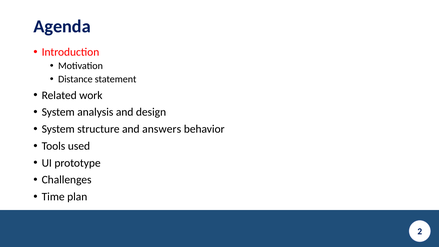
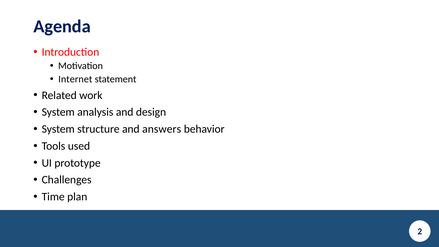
Distance: Distance -> Internet (75, 79)
